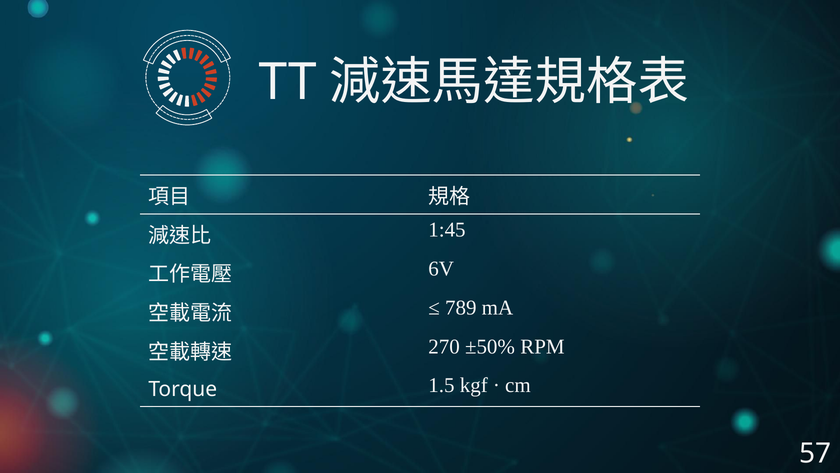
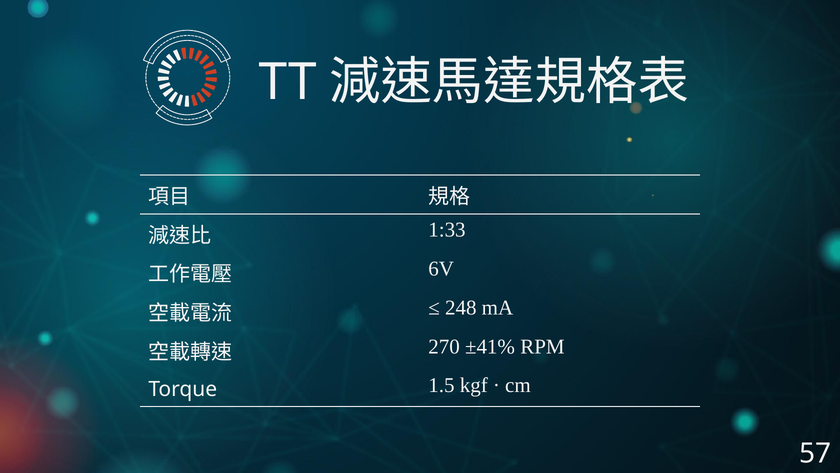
1:45: 1:45 -> 1:33 (447, 230)
789: 789 -> 248 (461, 307)
±50%: ±50% -> ±41% (490, 346)
